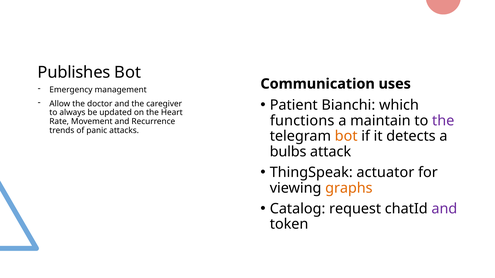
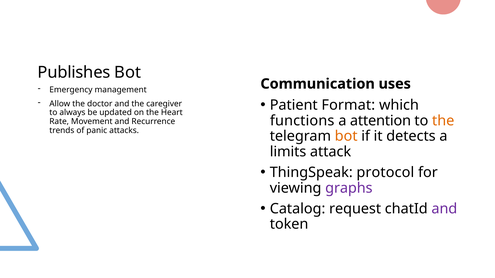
Bianchi: Bianchi -> Format (348, 105)
maintain: maintain -> attention (381, 121)
the colour: purple -> orange (443, 121)
bulbs: bulbs -> limits (288, 152)
actuator: actuator -> protocol (385, 173)
graphs colour: orange -> purple (349, 188)
